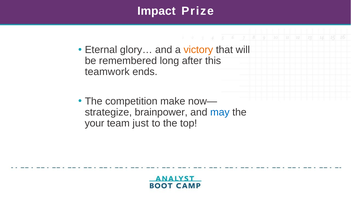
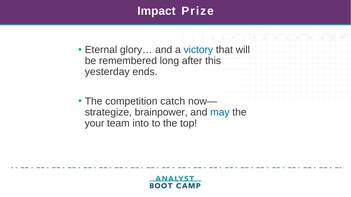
victory colour: orange -> blue (198, 50)
teamwork: teamwork -> yesterday (107, 72)
make: make -> catch (173, 101)
just: just -> into (141, 123)
